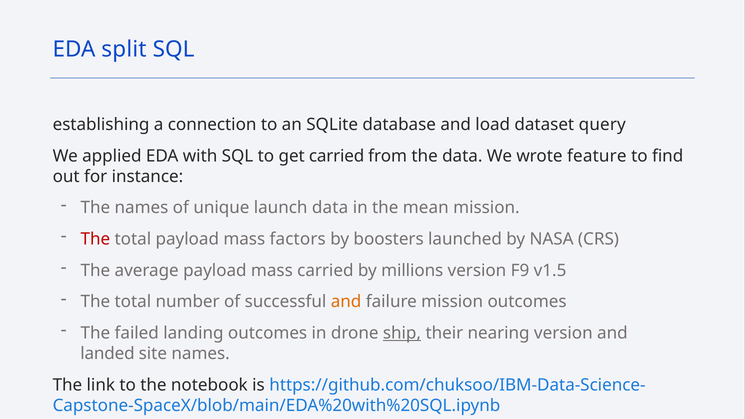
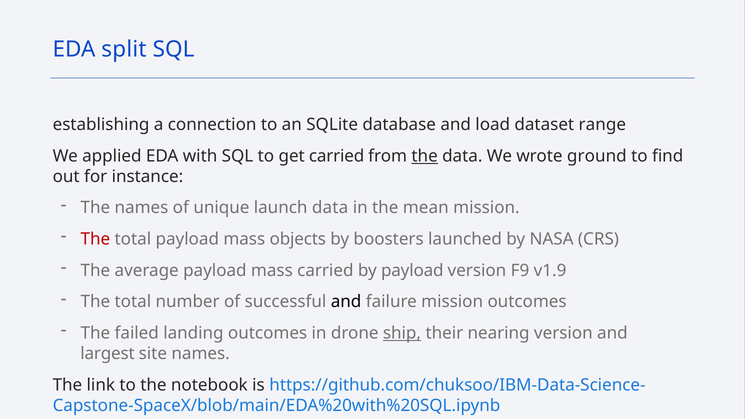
query: query -> range (602, 125)
the underline: none -> present (425, 156)
feature: feature -> ground (597, 156)
factors: factors -> objects (298, 239)
by millions: millions -> payload (412, 270)
v1.5: v1.5 -> v1.9 (550, 270)
and colour: orange -> black (346, 302)
landed: landed -> largest (108, 354)
